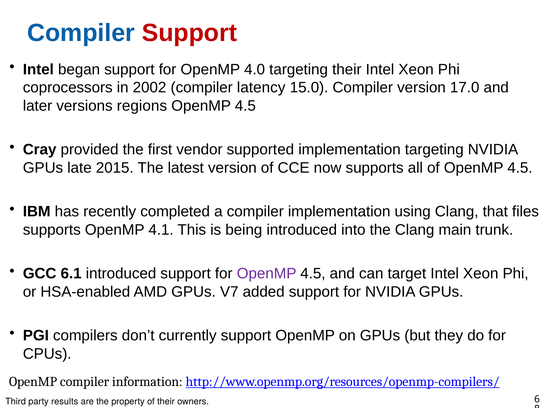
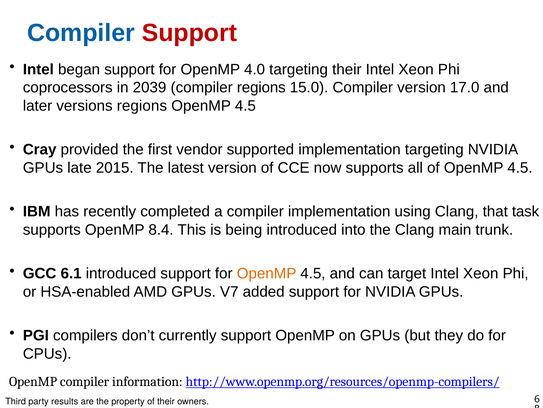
2002: 2002 -> 2039 (150, 87)
compiler latency: latency -> regions (261, 87)
files: files -> task (526, 211)
4.1: 4.1 -> 8.4 (161, 229)
OpenMP colour: purple -> orange (267, 273)
